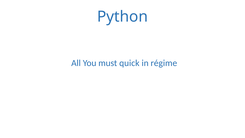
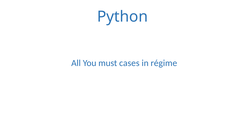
quick: quick -> cases (129, 63)
